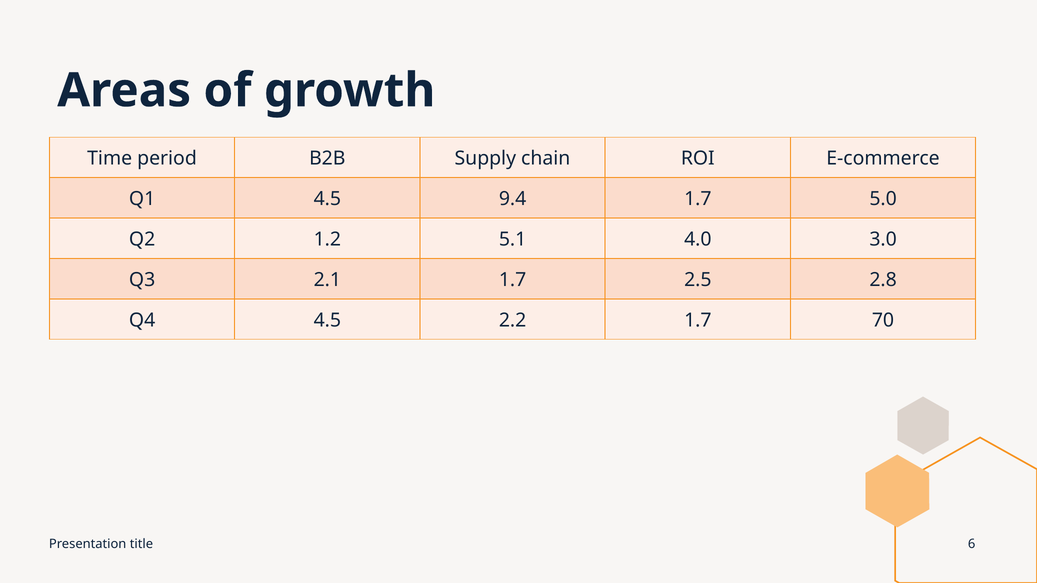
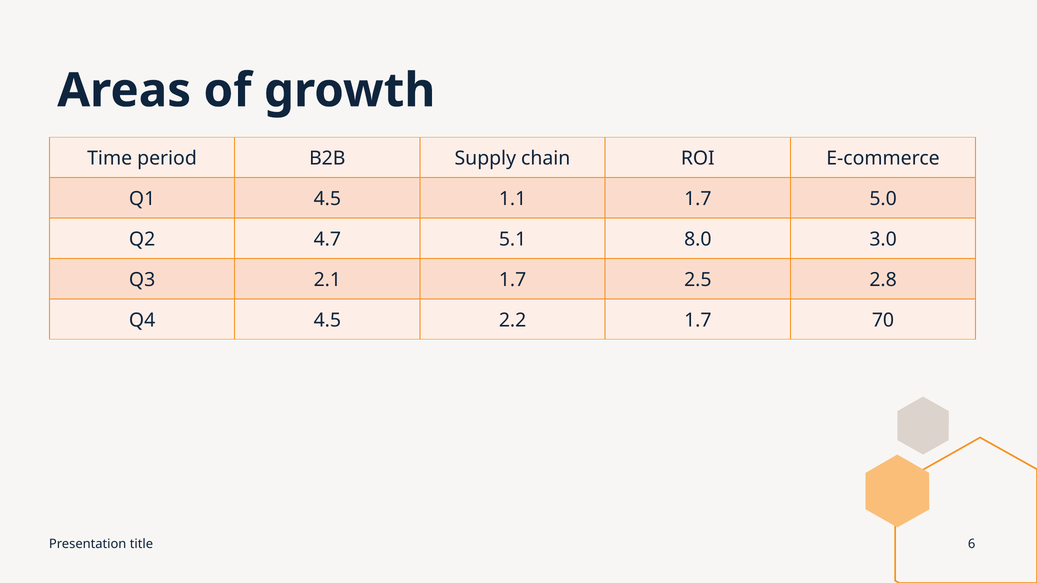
9.4: 9.4 -> 1.1 (513, 199)
1.2: 1.2 -> 4.7 (327, 239)
4.0: 4.0 -> 8.0 (698, 239)
